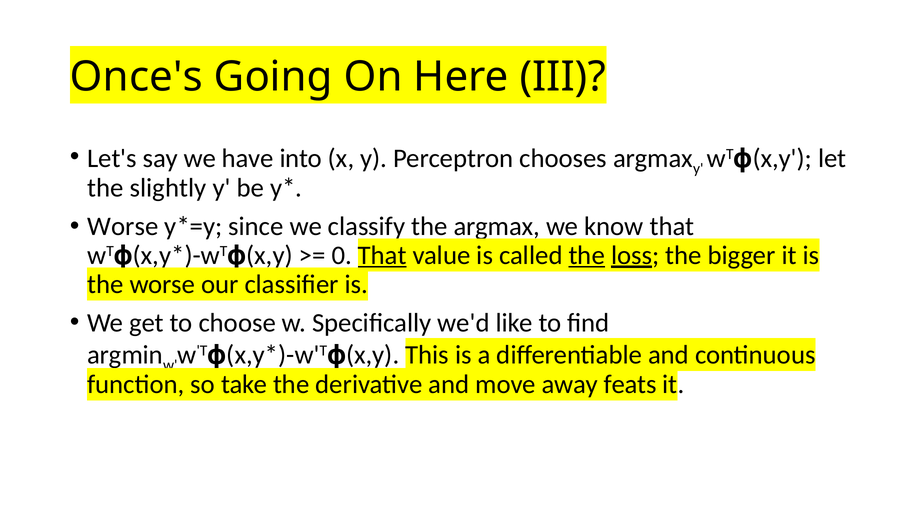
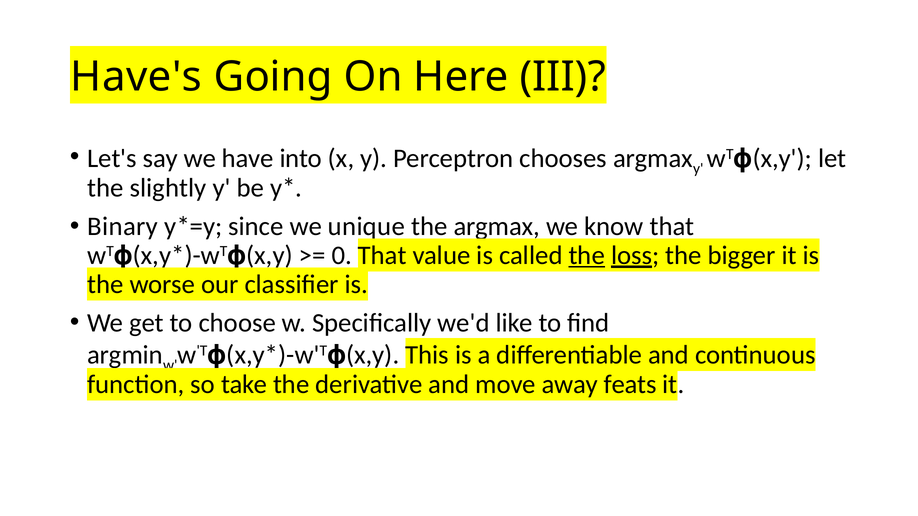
Once's: Once's -> Have's (136, 77)
Worse: Worse -> Binary (123, 227)
classify: classify -> unique (366, 227)
That underline: present -> none (382, 256)
